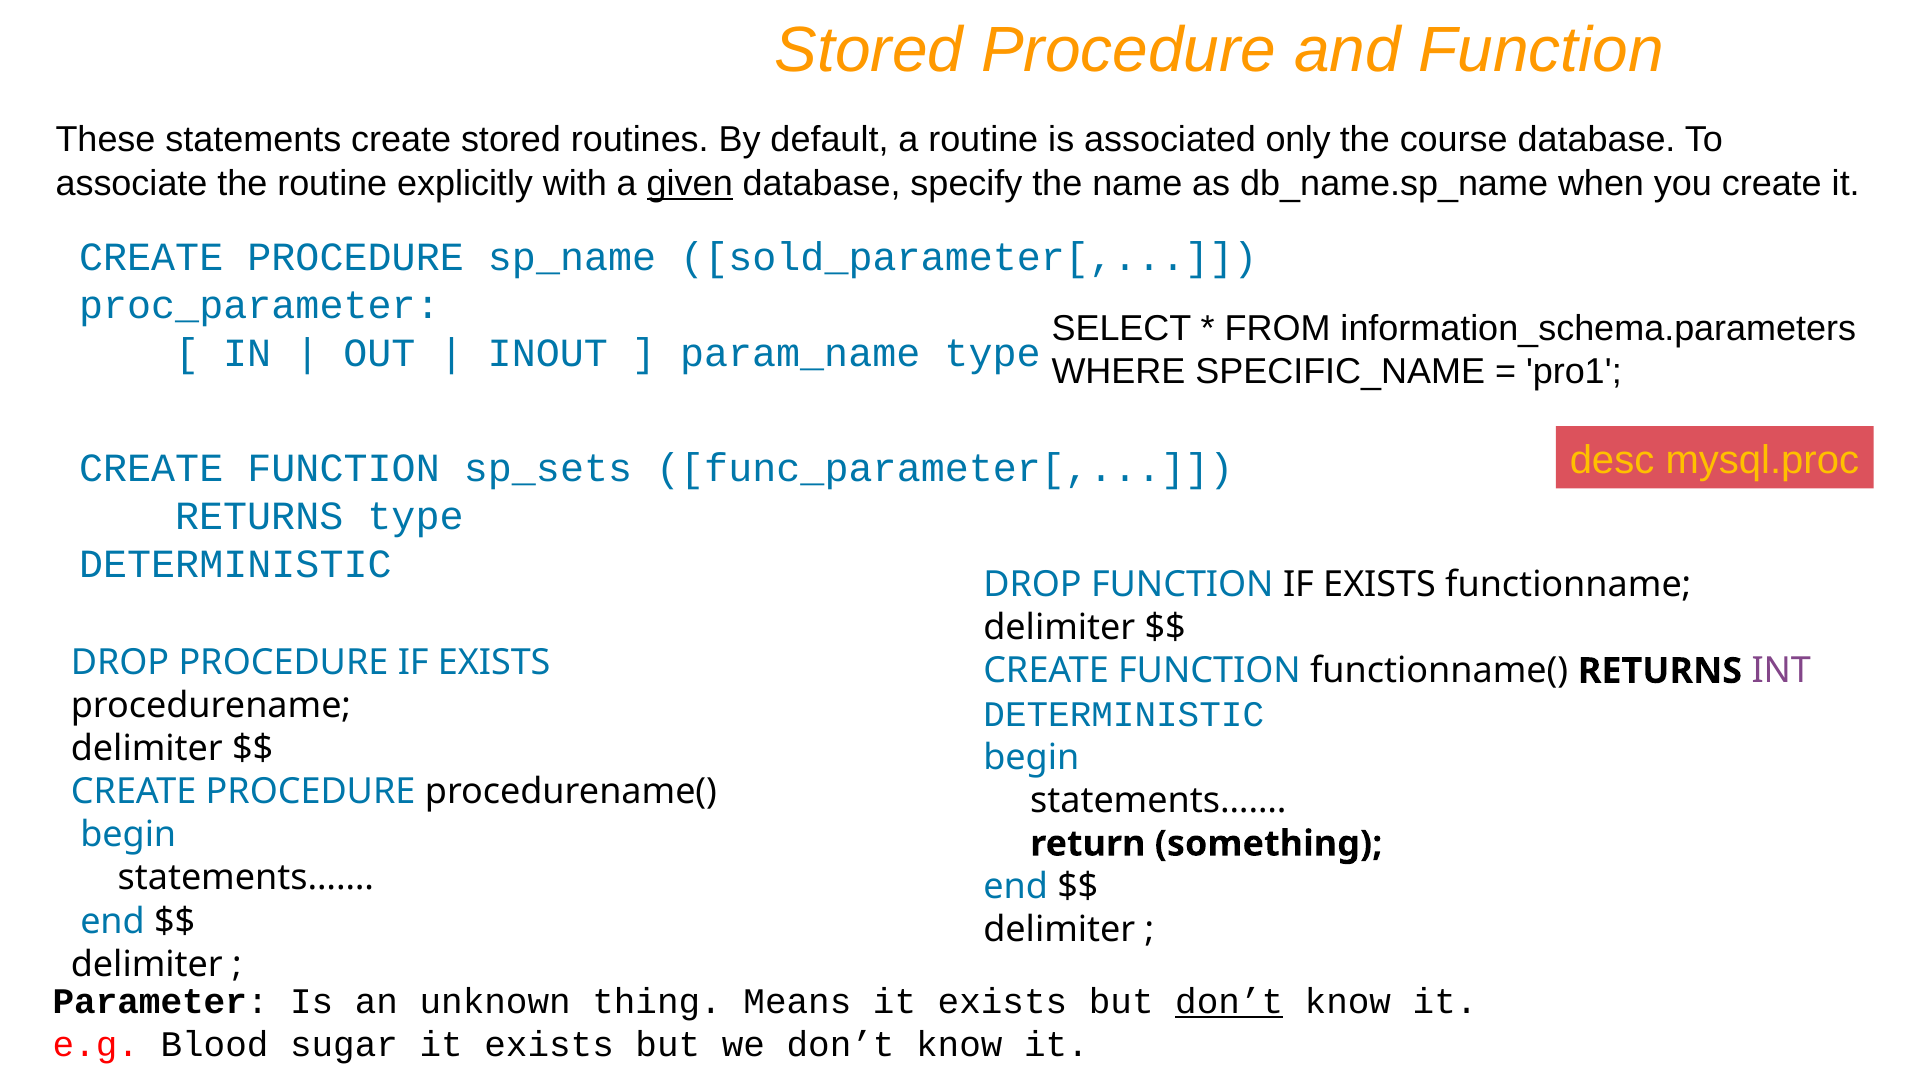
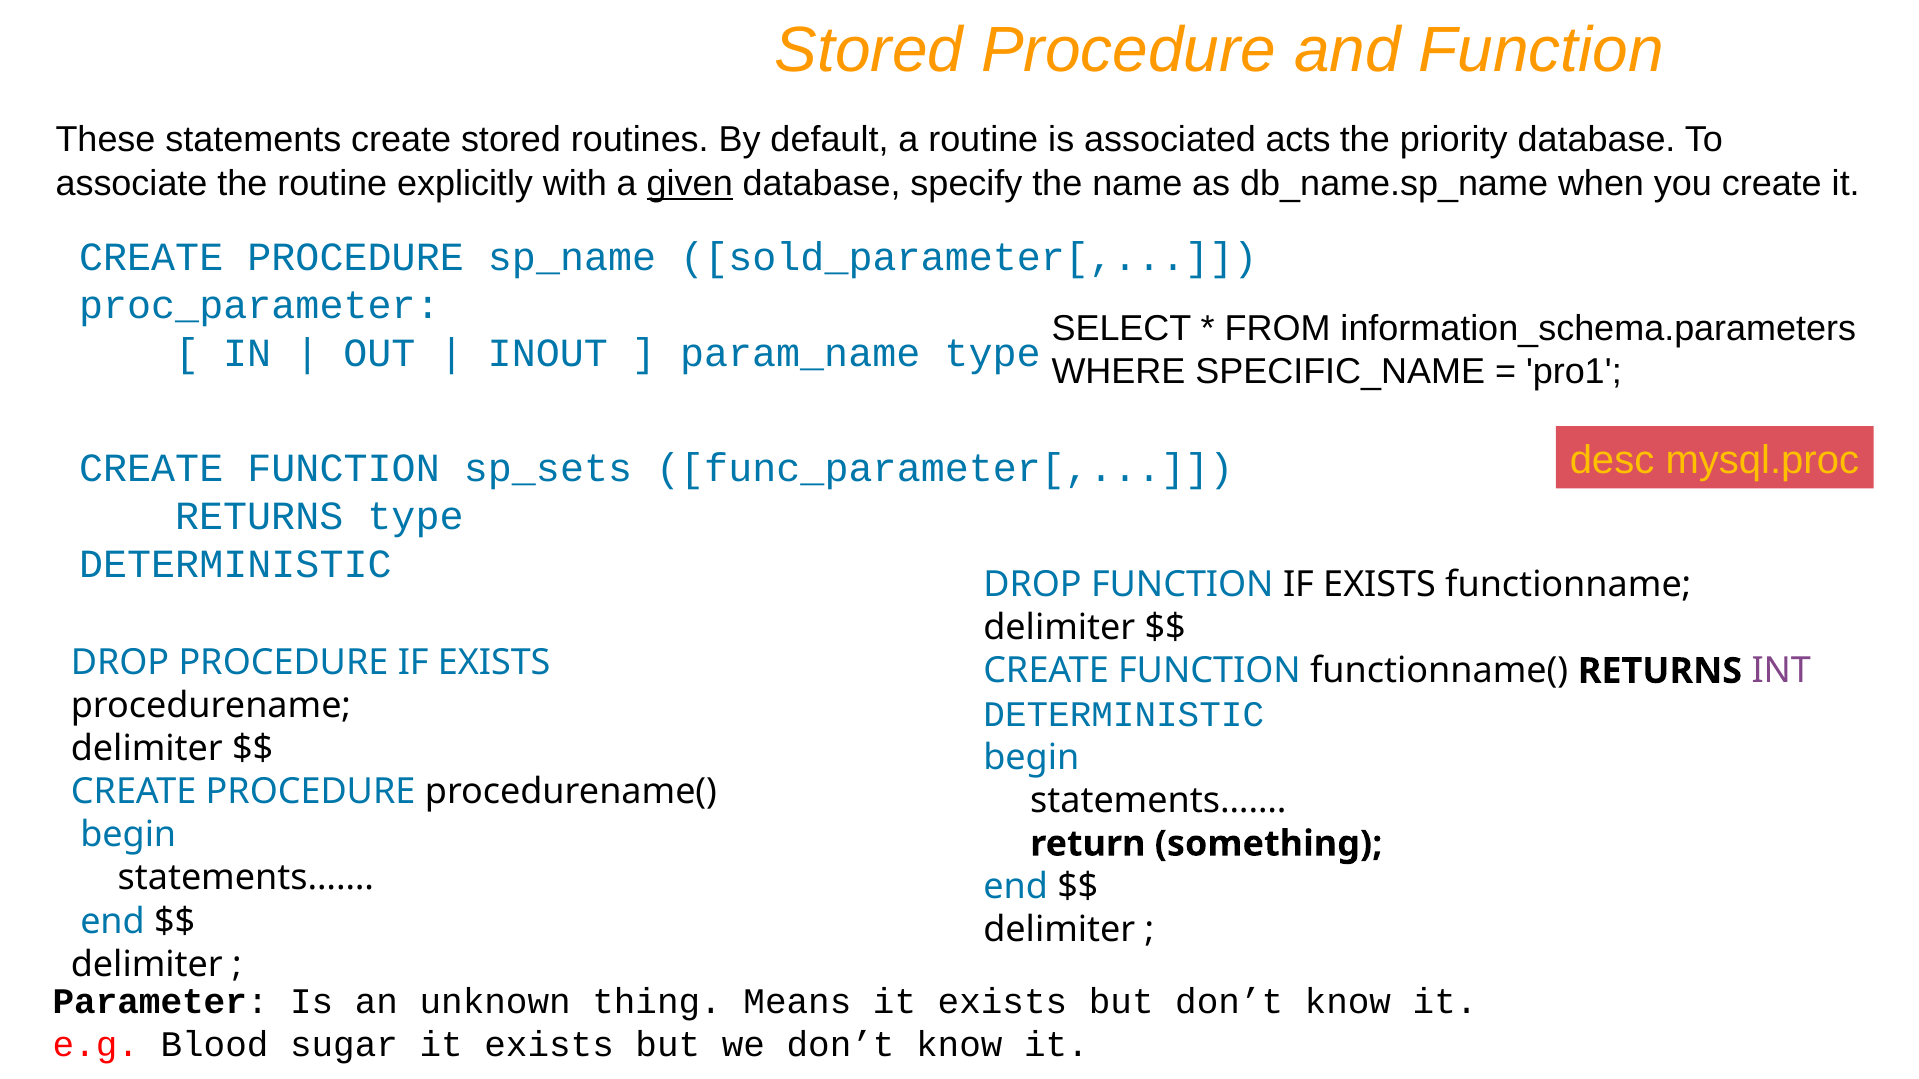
only: only -> acts (1298, 140)
course: course -> priority (1454, 140)
don’t underline: present -> none (1229, 1002)
